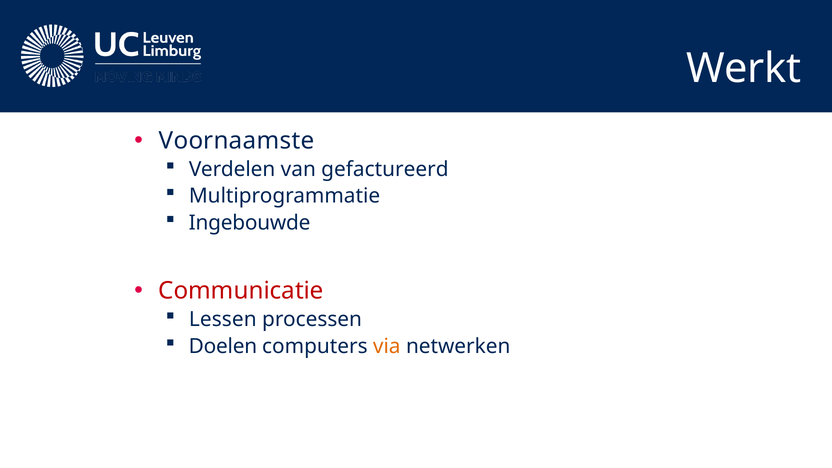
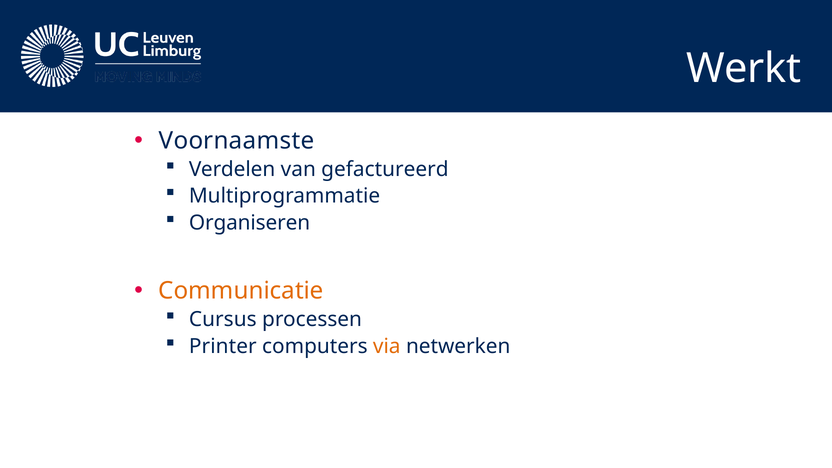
Ingebouwde: Ingebouwde -> Organiseren (250, 223)
Communicatie colour: red -> orange (241, 291)
Lessen: Lessen -> Cursus (223, 319)
Doelen: Doelen -> Printer (223, 346)
